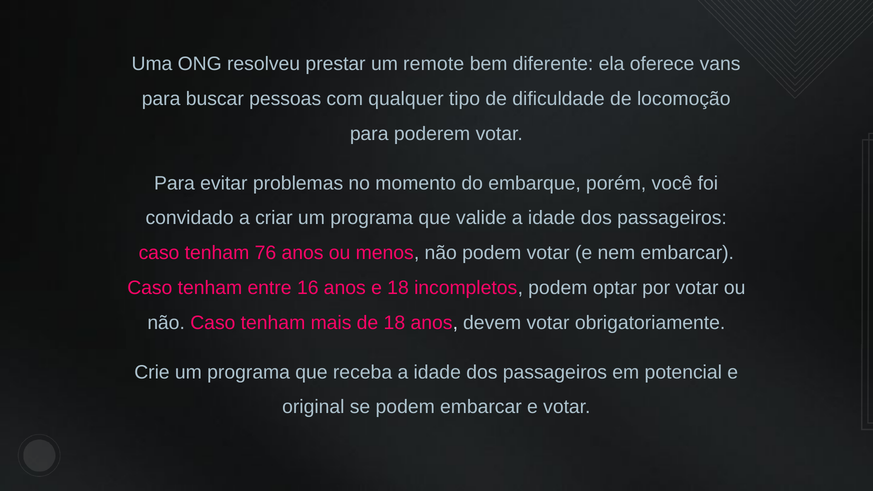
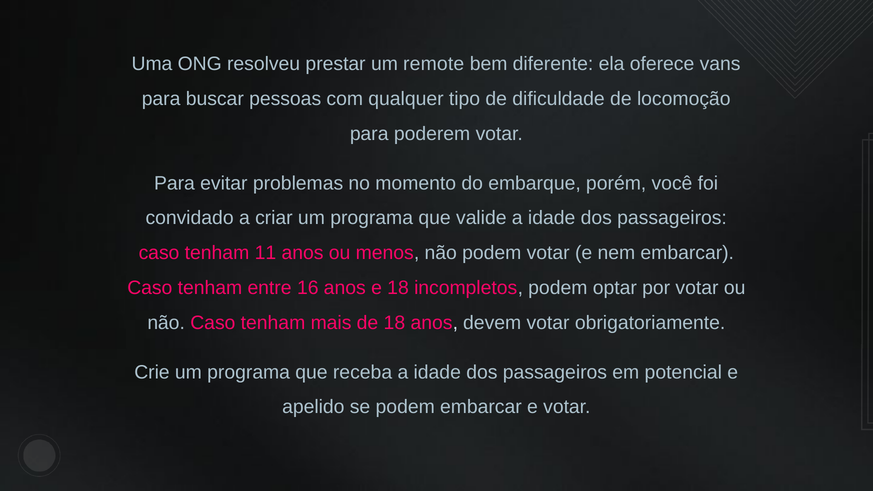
76: 76 -> 11 (265, 253)
original: original -> apelido (313, 407)
